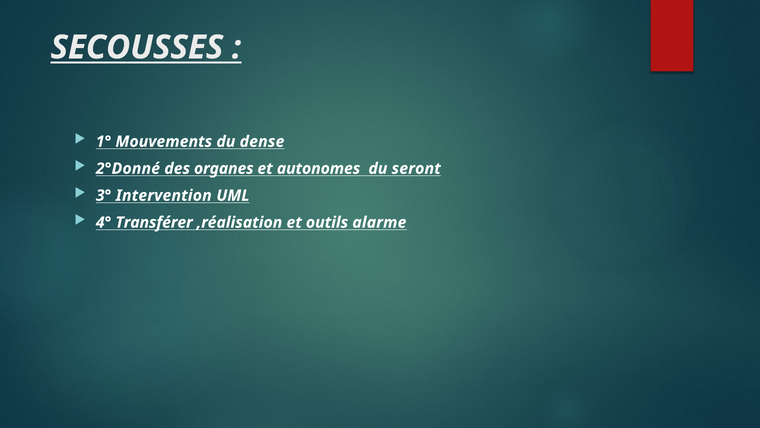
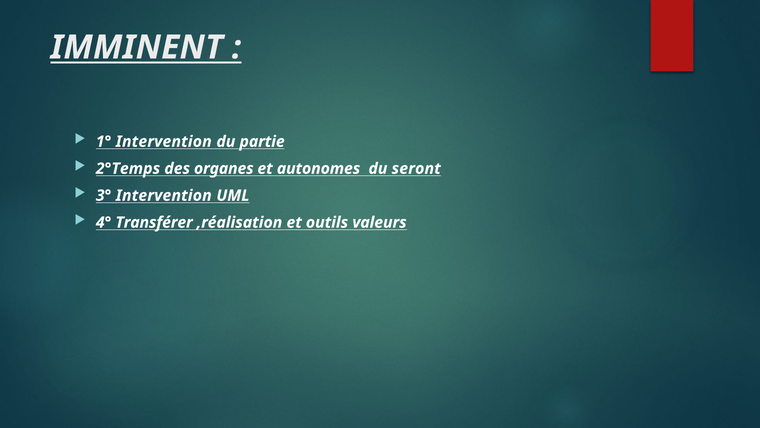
SECOUSSES: SECOUSSES -> IMMINENT (137, 47)
1° Mouvements: Mouvements -> Intervention (164, 141)
dense: dense -> partie (262, 141)
2°Donné: 2°Donné -> 2°Temps (128, 168)
alarme: alarme -> valeurs (379, 222)
